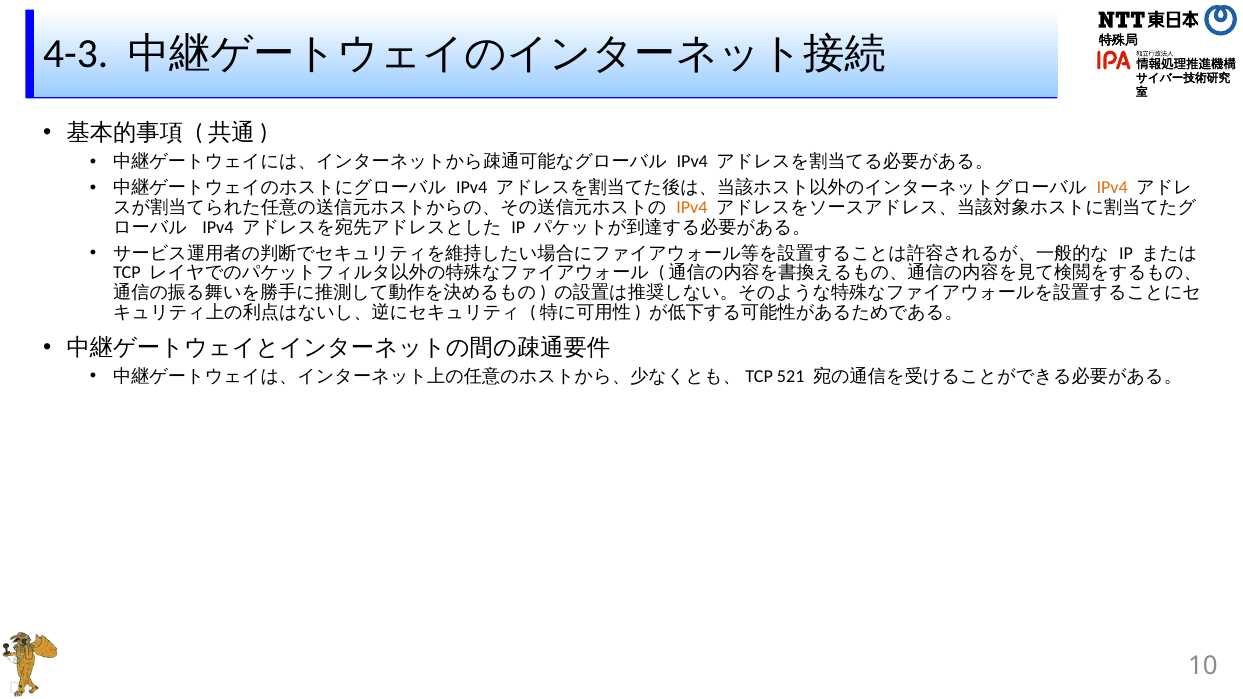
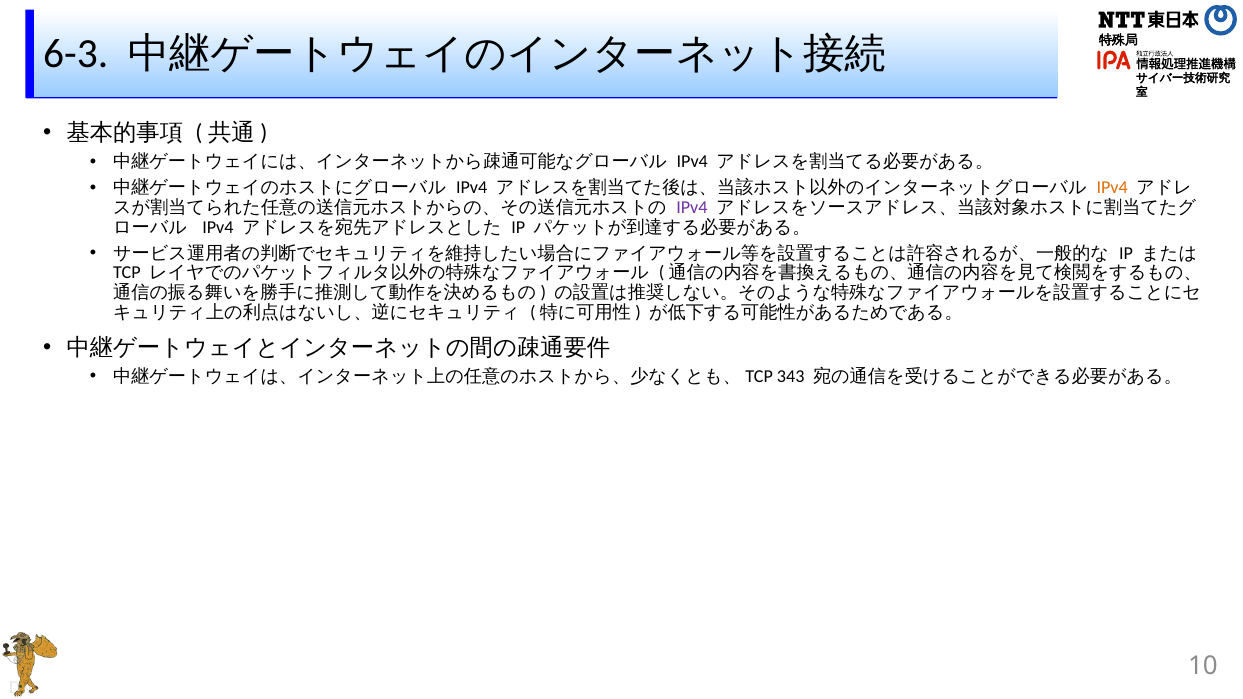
4-3: 4-3 -> 6-3 (76, 53)
IPv4 colour: orange -> purple (692, 208)
521: 521 -> 343 (791, 376)
